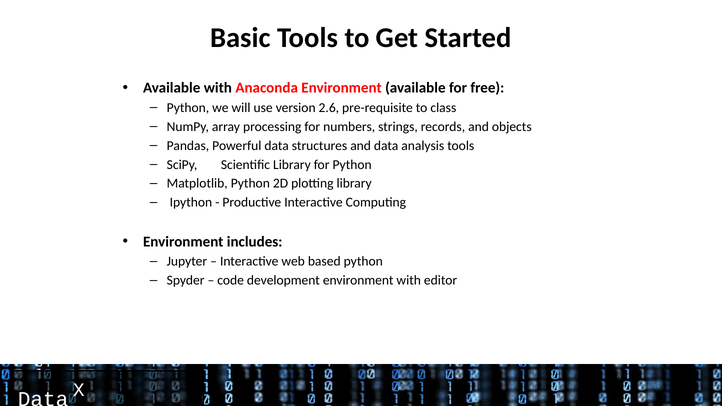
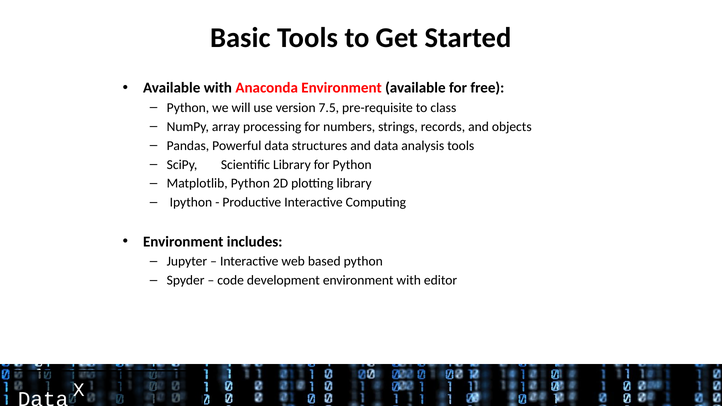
2.6: 2.6 -> 7.5 (329, 108)
